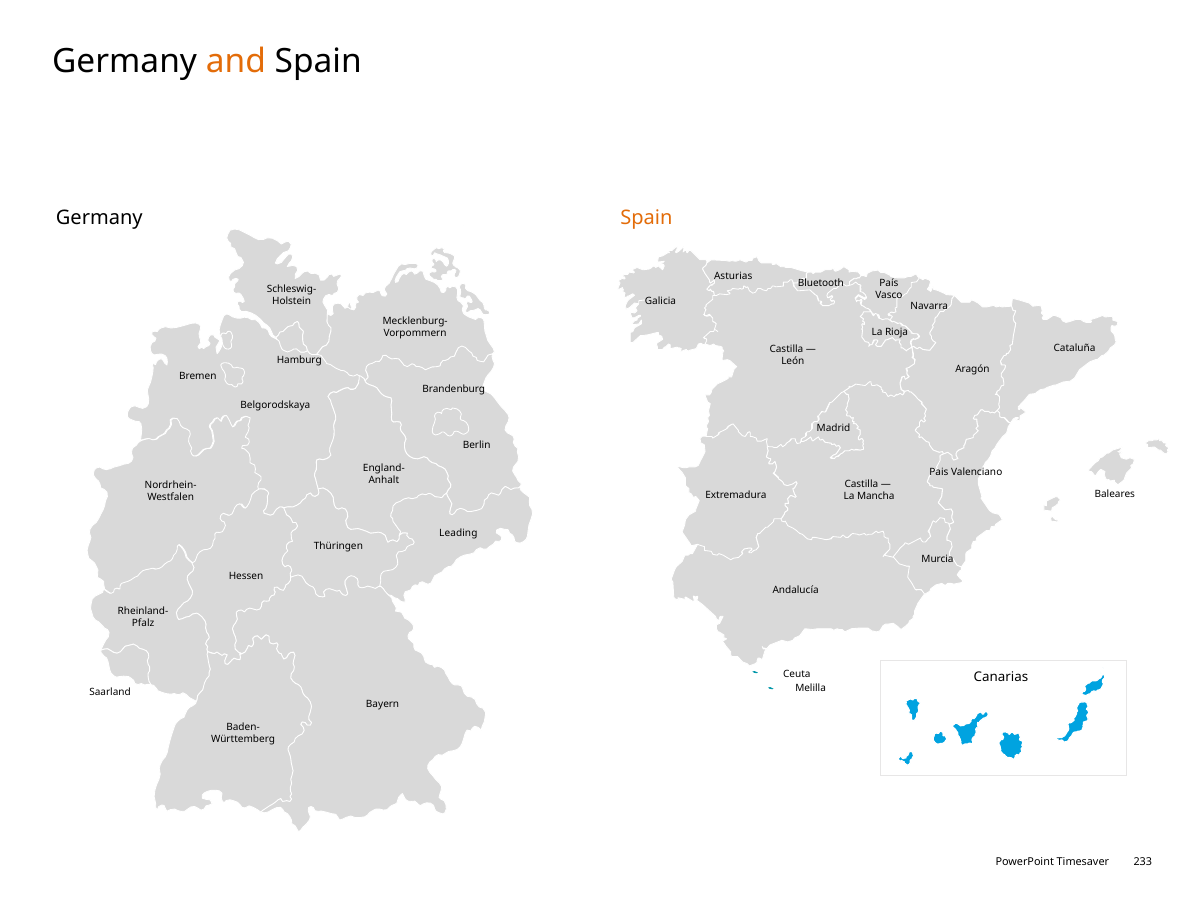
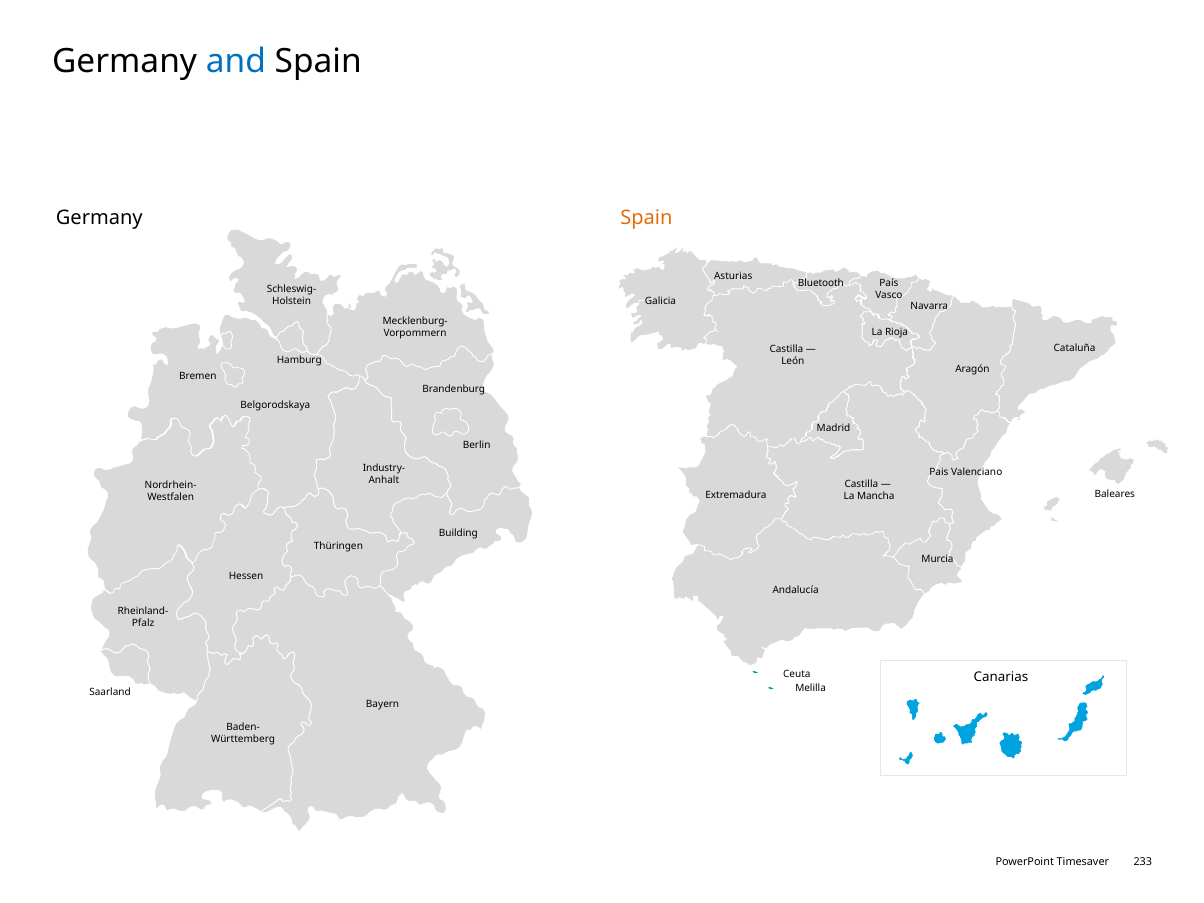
and colour: orange -> blue (236, 61)
England-: England- -> Industry- (384, 468)
Leading: Leading -> Building (458, 534)
